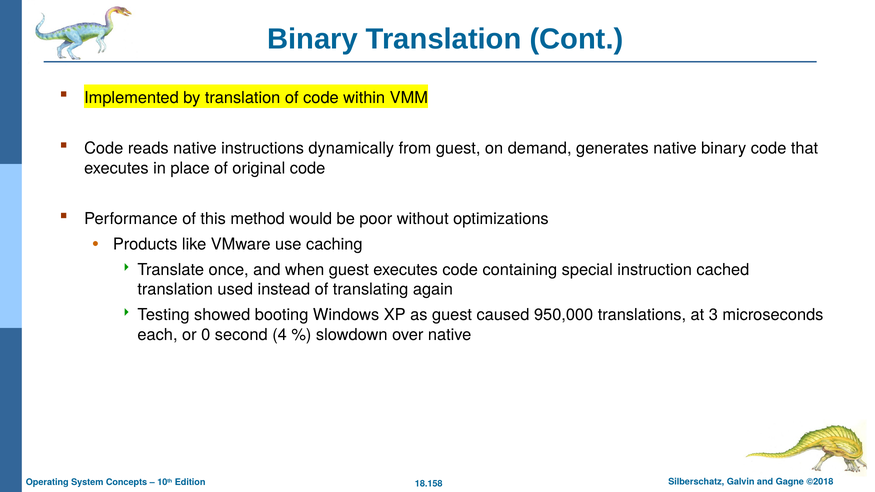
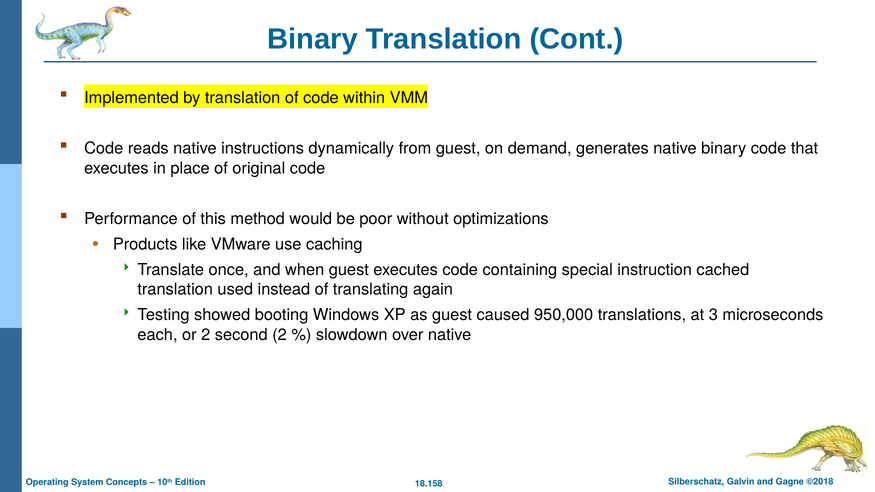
or 0: 0 -> 2 (206, 335)
second 4: 4 -> 2 (280, 335)
